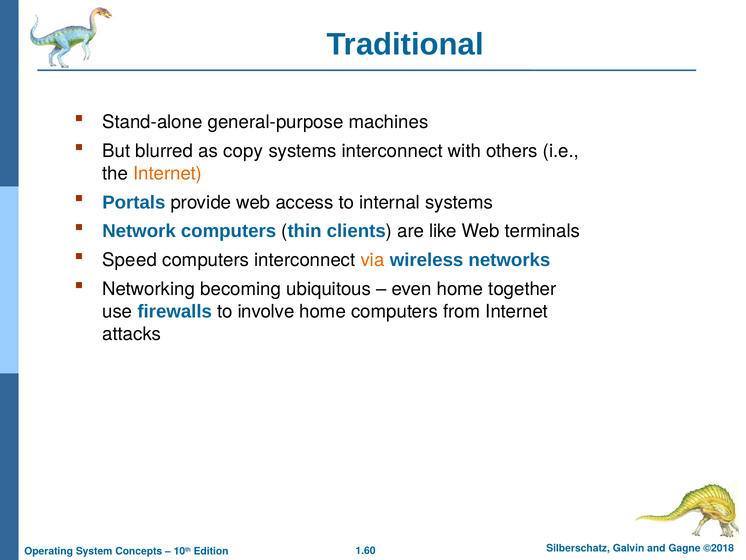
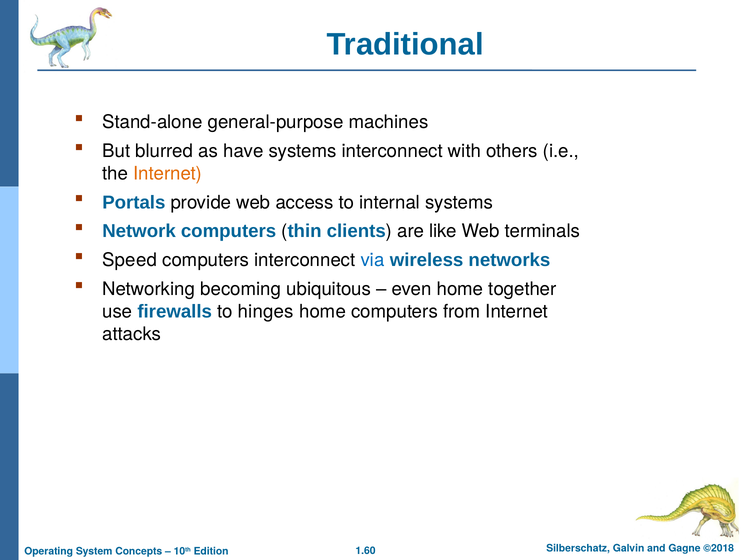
copy: copy -> have (243, 151)
via colour: orange -> blue (373, 260)
involve: involve -> hinges (266, 311)
